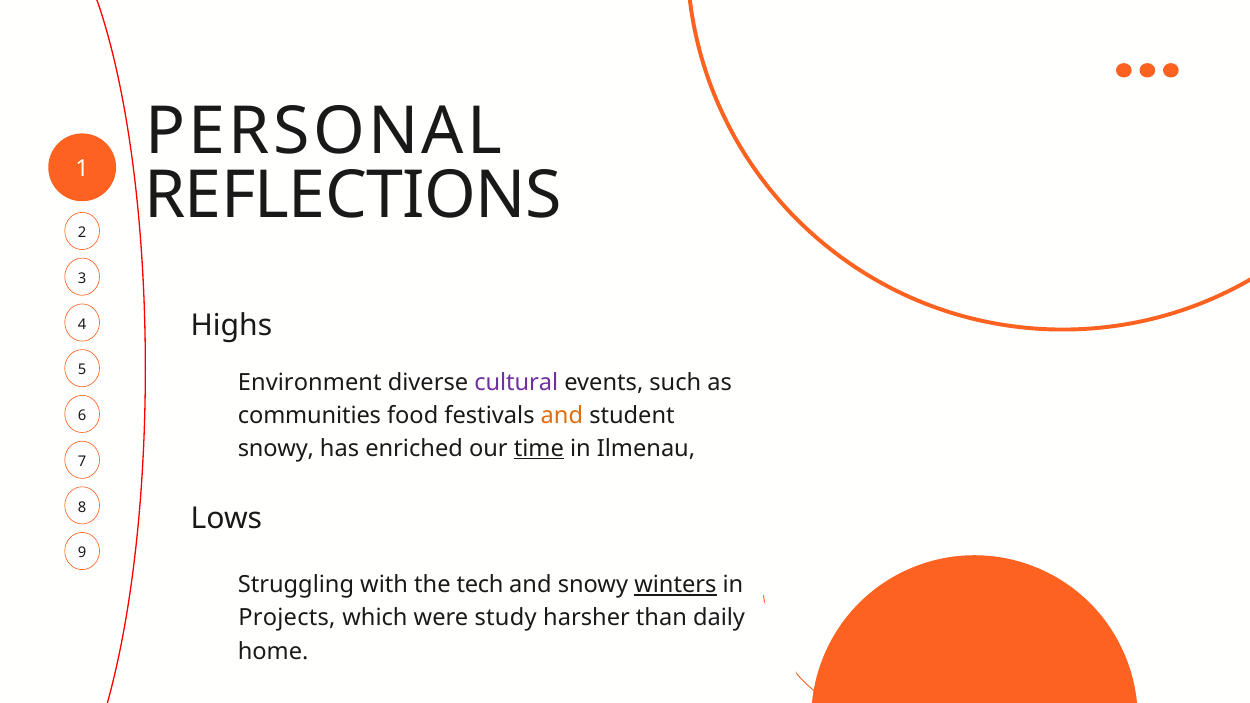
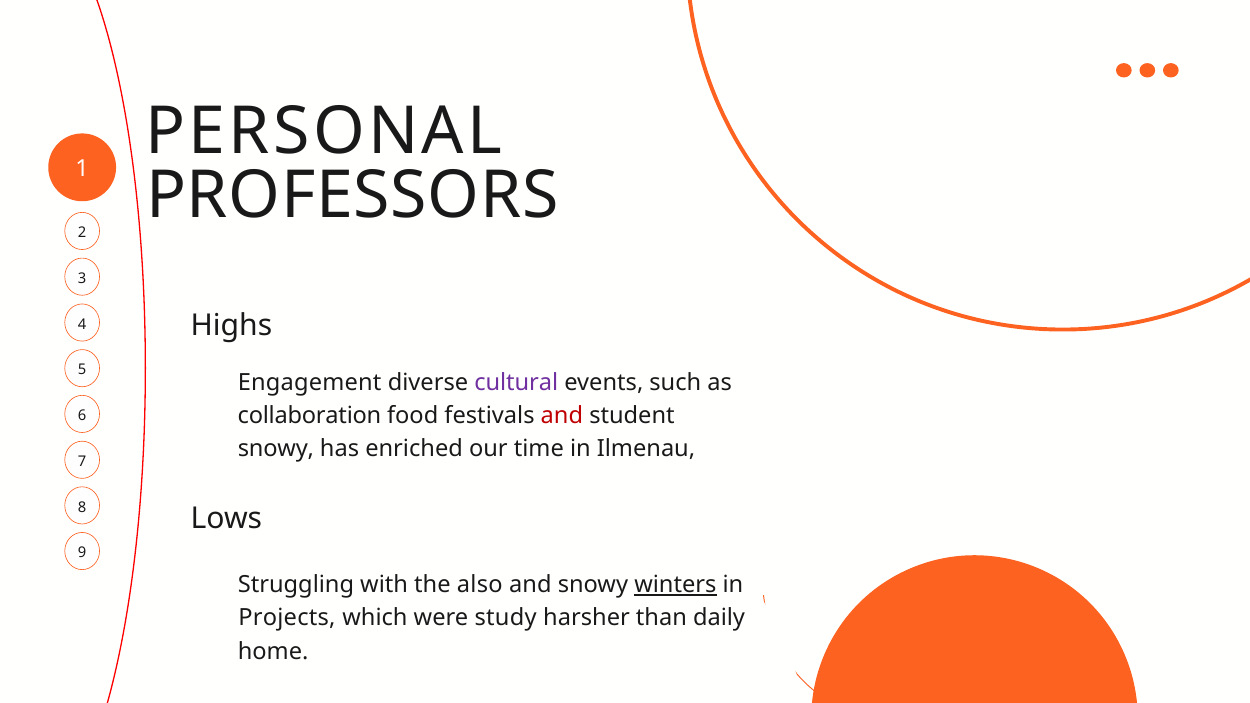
REFLECTIONS: REFLECTIONS -> PROFESSORS (352, 196)
Environment: Environment -> Engagement (310, 382)
communities: communities -> collaboration (310, 415)
and colour: orange -> red (562, 415)
time underline: present -> none (539, 449)
tech: tech -> also (480, 585)
